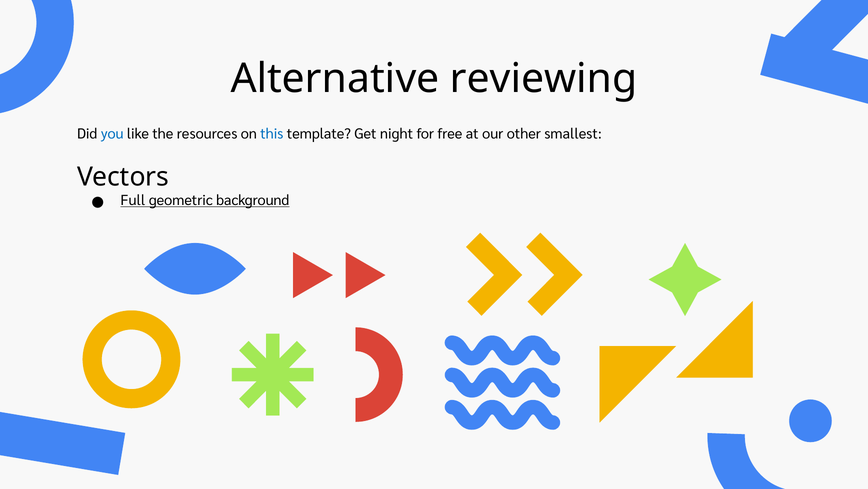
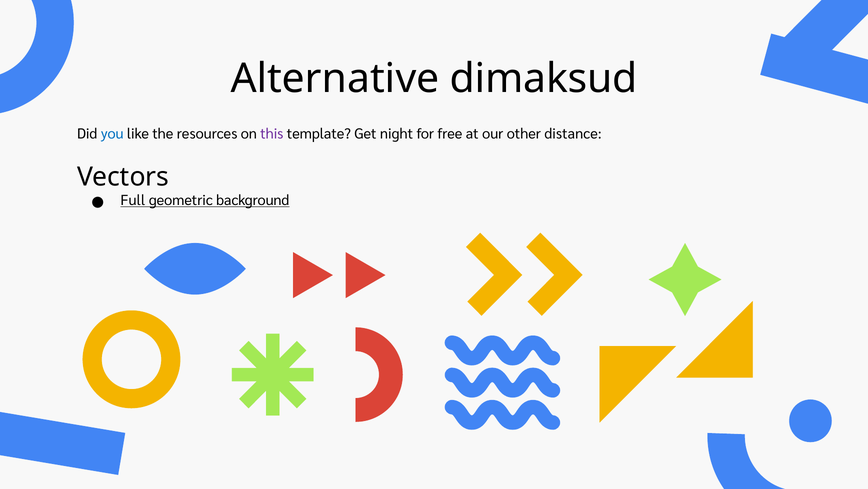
reviewing: reviewing -> dimaksud (544, 78)
this colour: blue -> purple (272, 134)
smallest: smallest -> distance (573, 134)
